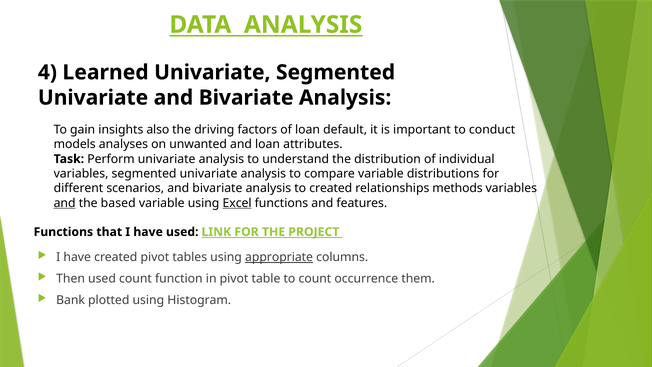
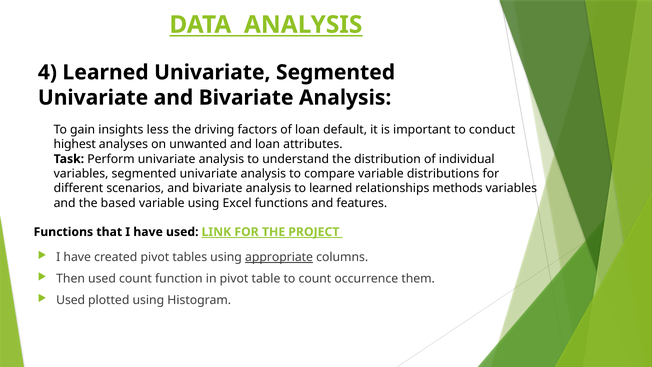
also: also -> less (158, 130)
models: models -> highest (75, 144)
to created: created -> learned (331, 188)
and underline: present -> none (65, 203)
Excel underline: present -> none (237, 203)
Bank: Bank -> Used (71, 300)
